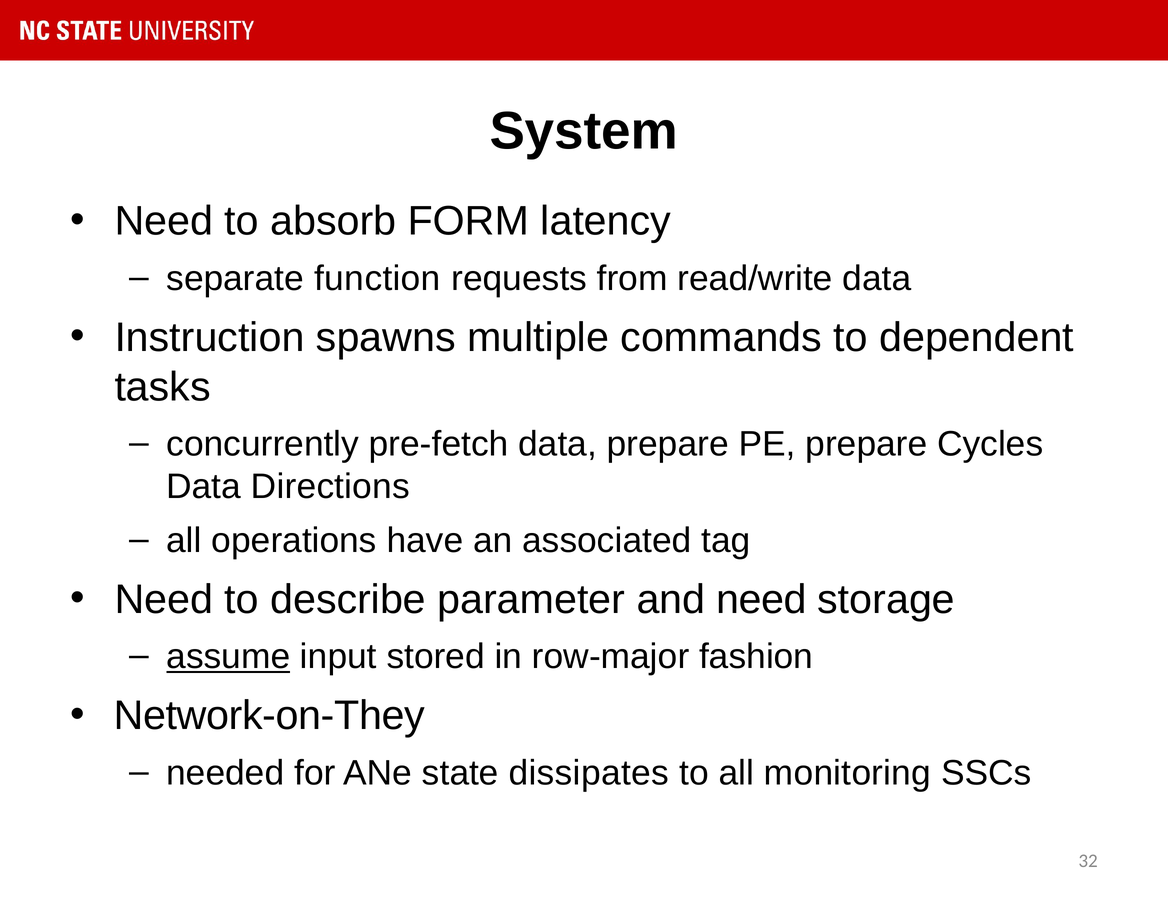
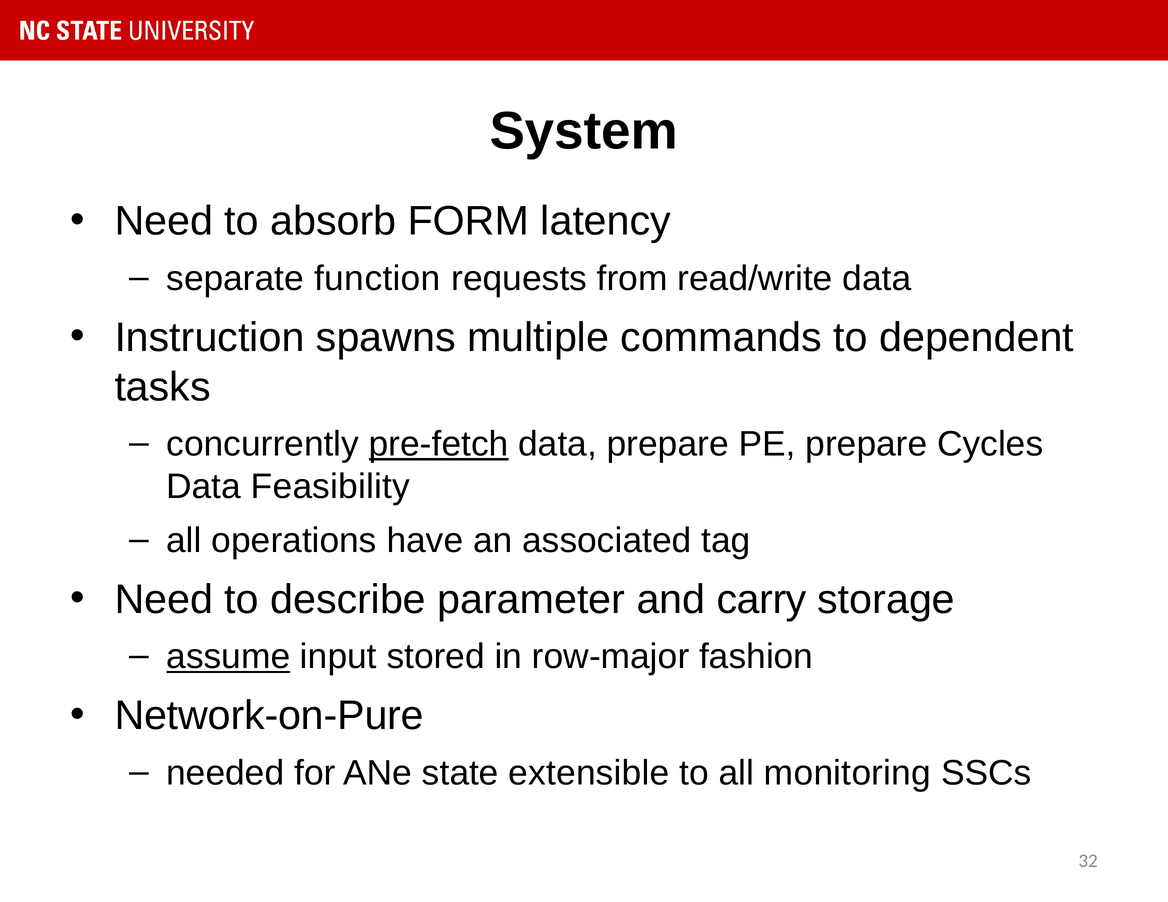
pre-fetch underline: none -> present (439, 444)
Directions: Directions -> Feasibility (330, 487)
and need: need -> carry (762, 600)
Network-on-They: Network-on-They -> Network-on-Pure (269, 716)
dissipates: dissipates -> extensible (589, 773)
